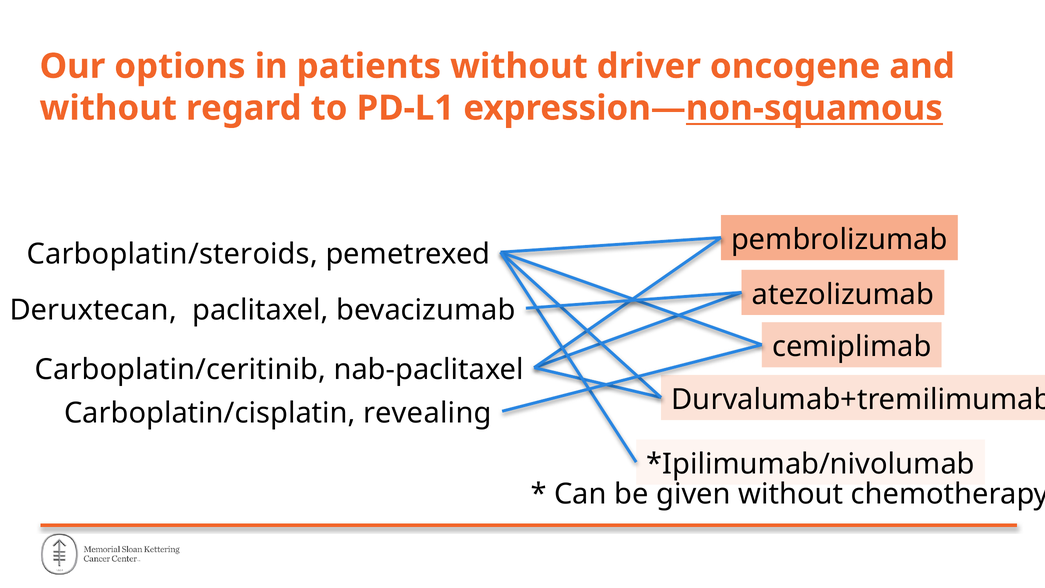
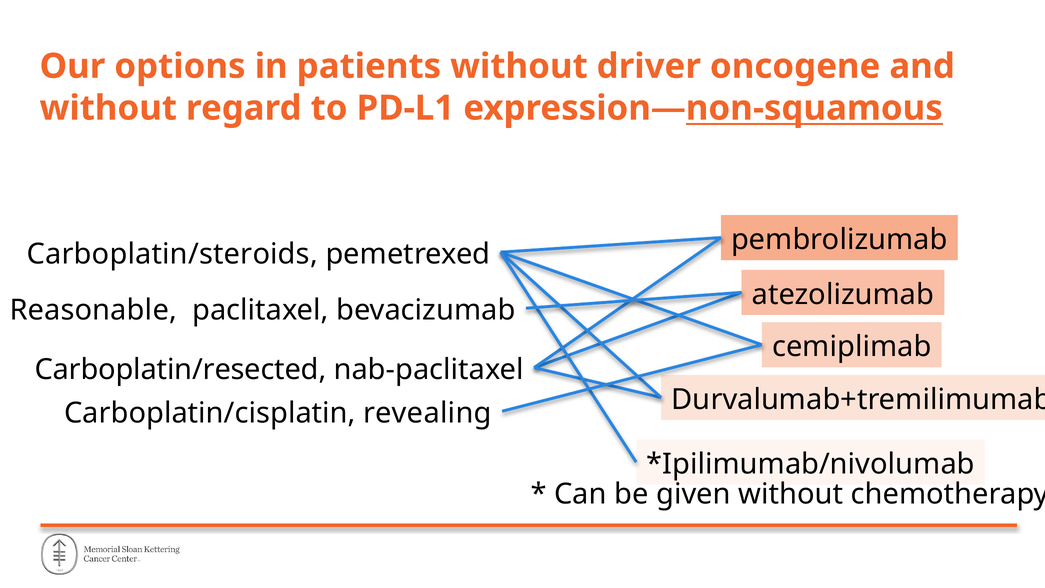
Deruxtecan: Deruxtecan -> Reasonable (93, 310)
Carboplatin/ceritinib: Carboplatin/ceritinib -> Carboplatin/resected (180, 370)
